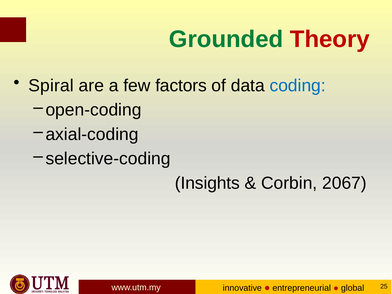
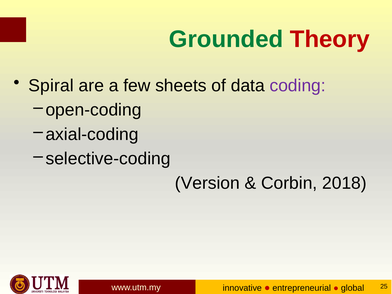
factors: factors -> sheets (181, 86)
coding colour: blue -> purple (298, 86)
Insights: Insights -> Version (207, 183)
2067: 2067 -> 2018 (344, 183)
